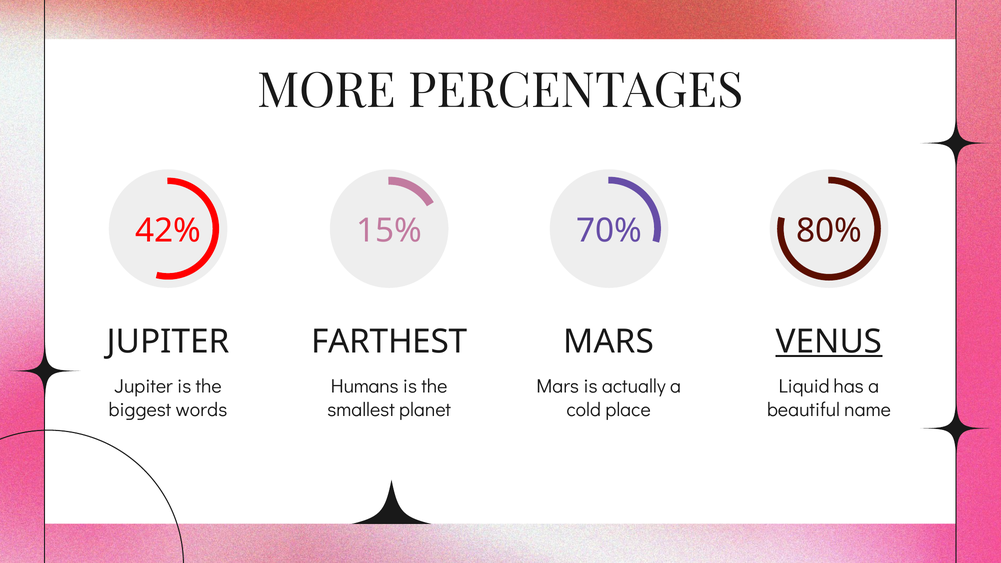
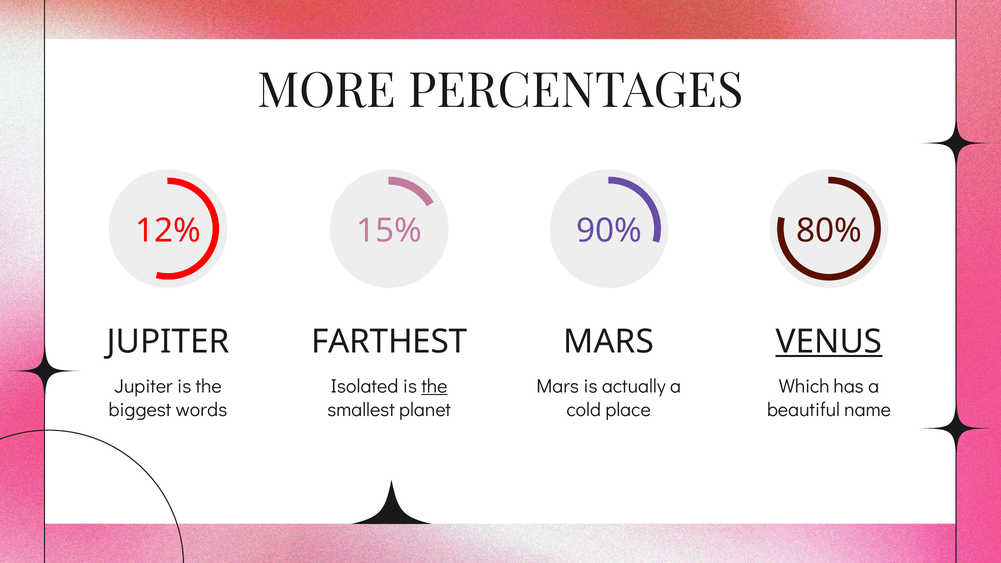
42%: 42% -> 12% (168, 231)
70%: 70% -> 90% (609, 231)
Humans: Humans -> Isolated (364, 386)
the underline: none -> present (434, 386)
Liquid: Liquid -> Which (804, 386)
